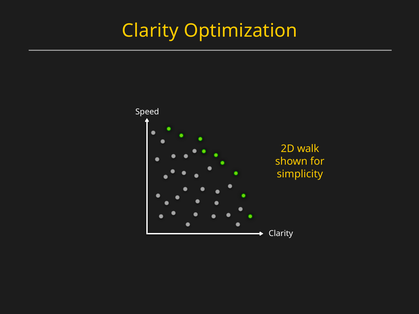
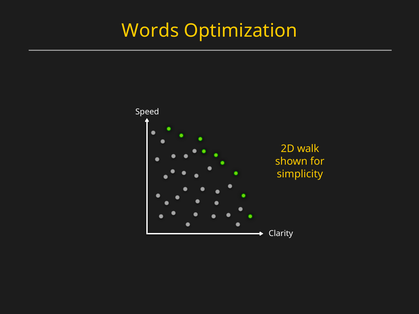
Clarity: Clarity -> Words (150, 31)
